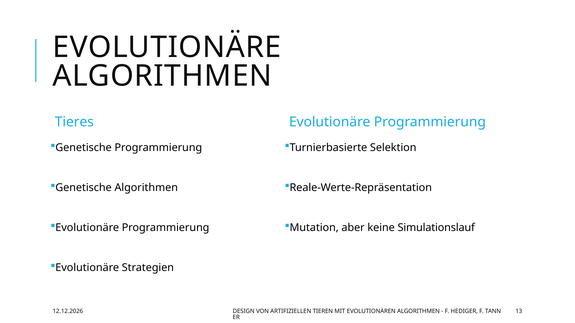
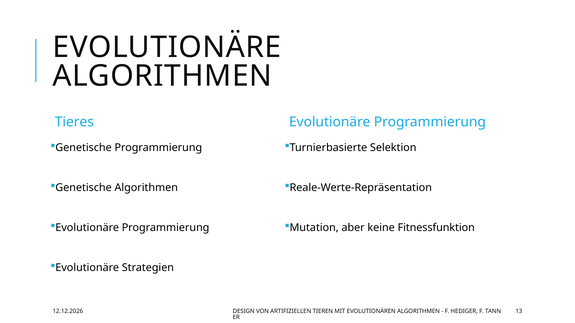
Simulationslauf: Simulationslauf -> Fitnessfunktion (436, 228)
